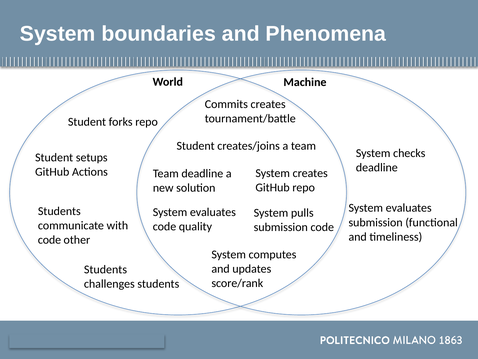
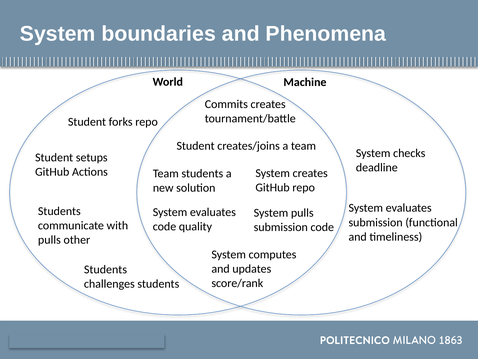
Team deadline: deadline -> students (202, 173)
code: code -> pulls (49, 240)
